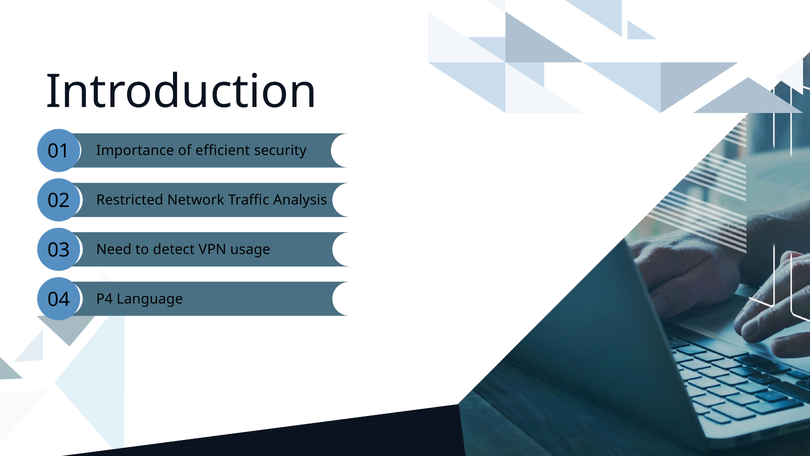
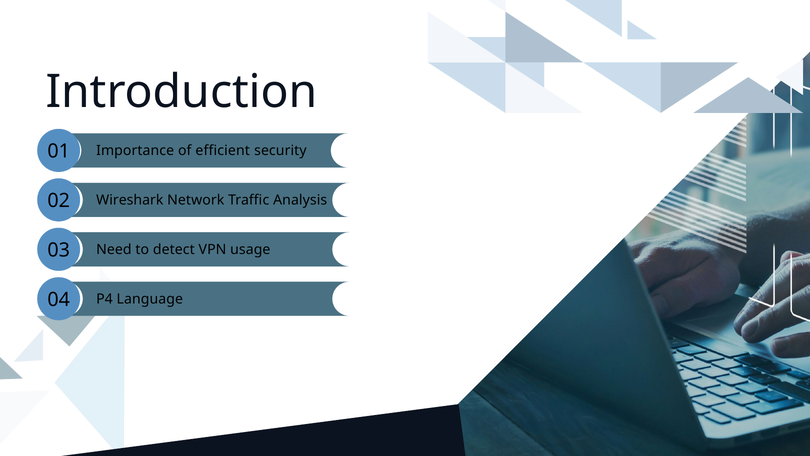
Restricted: Restricted -> Wireshark (130, 200)
